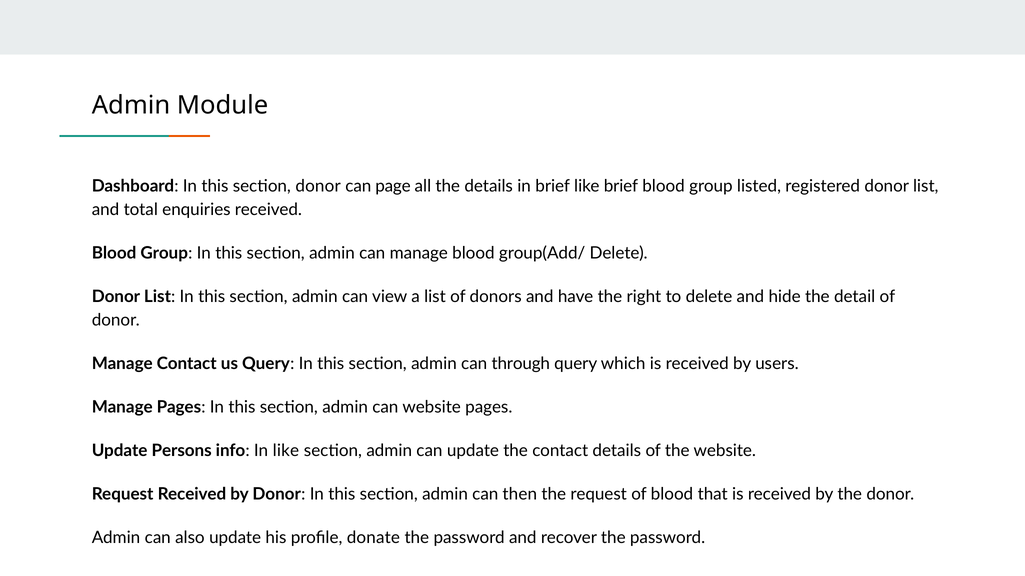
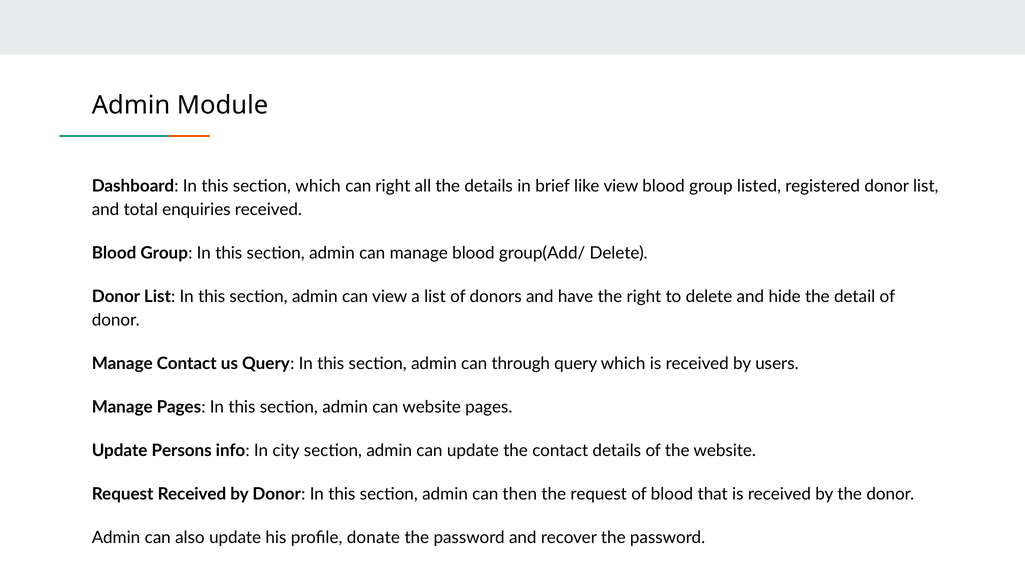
section donor: donor -> which (318, 186)
can page: page -> right (393, 186)
like brief: brief -> view (621, 186)
In like: like -> city (286, 451)
